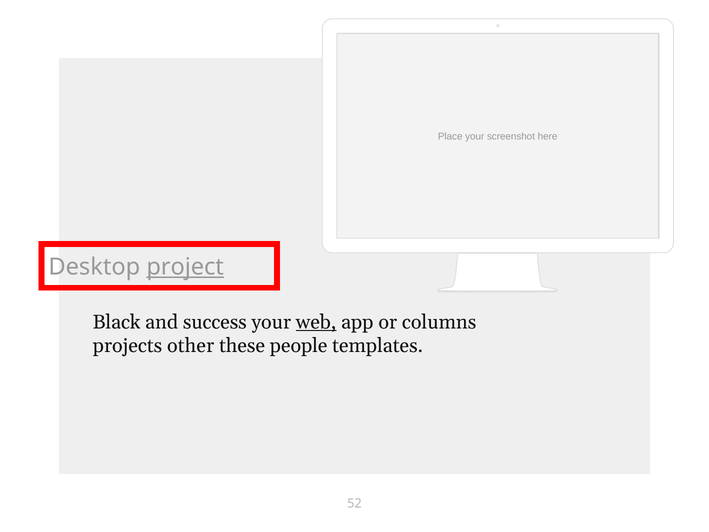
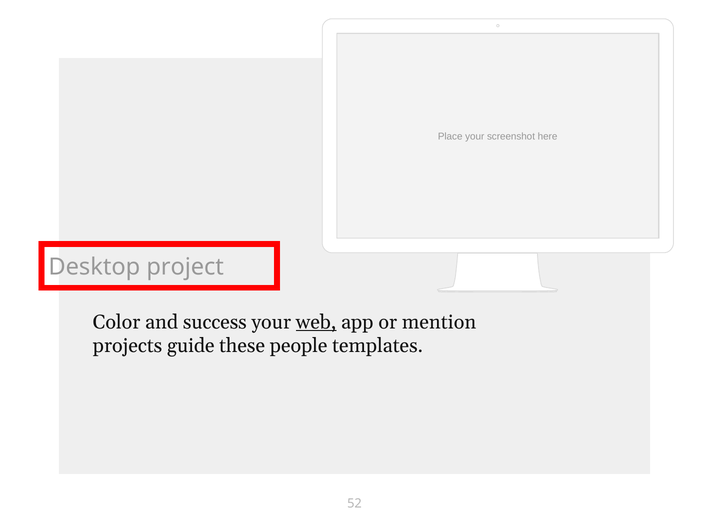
project underline: present -> none (185, 267)
Black: Black -> Color (117, 322)
columns: columns -> mention (439, 322)
other: other -> guide (191, 346)
